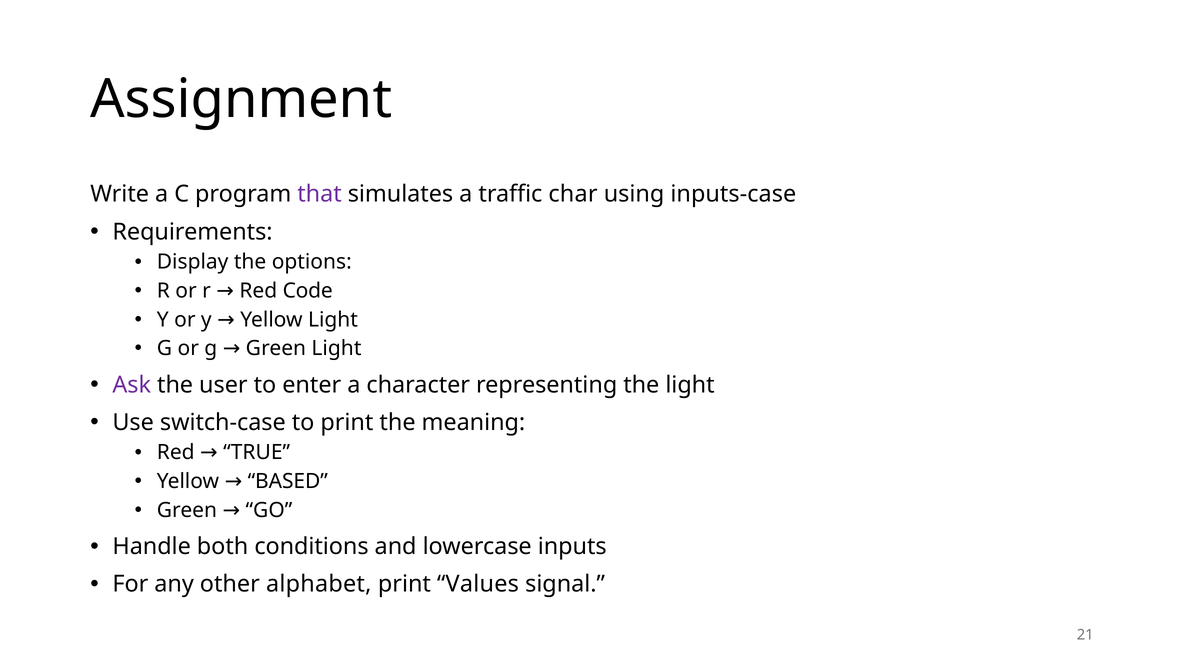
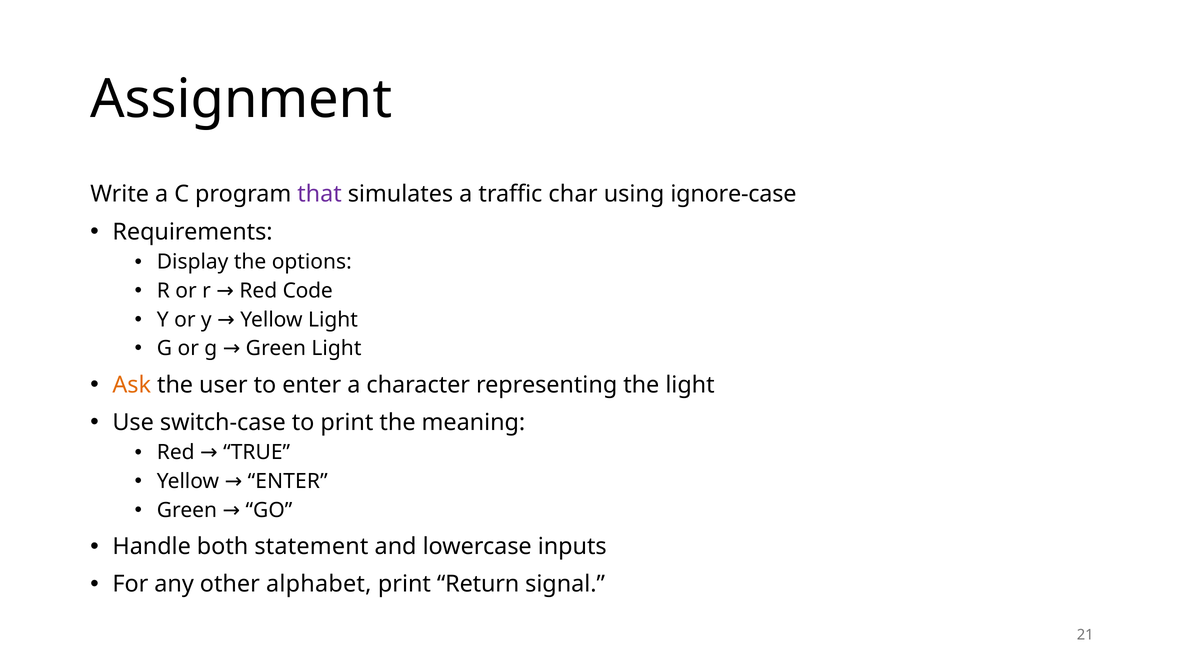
inputs-case: inputs-case -> ignore-case (733, 194)
Ask colour: purple -> orange (132, 385)
Yellow BASED: BASED -> ENTER (288, 481)
conditions: conditions -> statement (311, 546)
Values: Values -> Return (478, 584)
